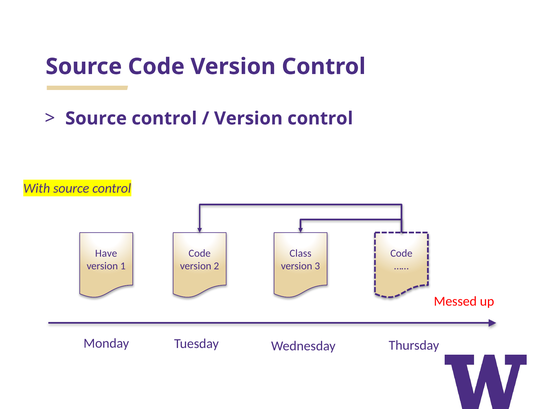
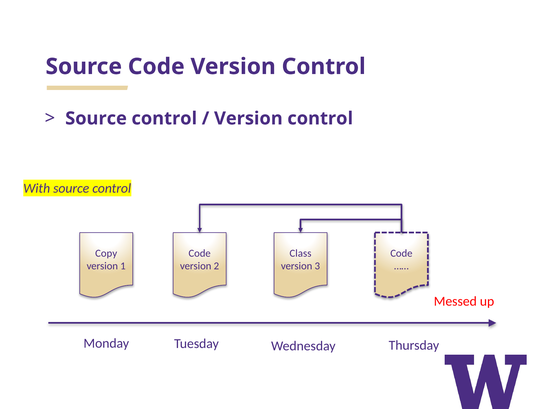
Have: Have -> Copy (106, 253)
